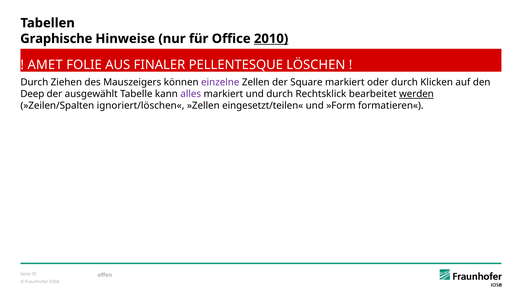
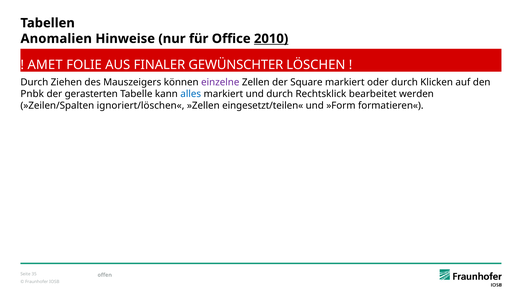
Graphische: Graphische -> Anomalien (56, 39)
PELLENTESQUE: PELLENTESQUE -> GEWÜNSCHTER (236, 65)
Deep: Deep -> Pnbk (32, 94)
ausgewählt: ausgewählt -> gerasterten (91, 94)
alles colour: purple -> blue (191, 94)
werden underline: present -> none (416, 94)
